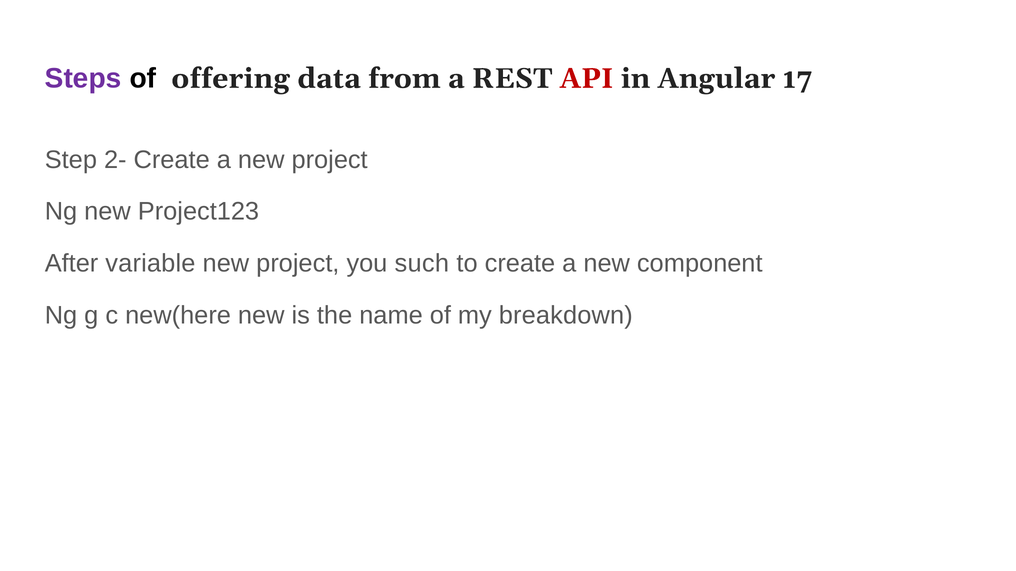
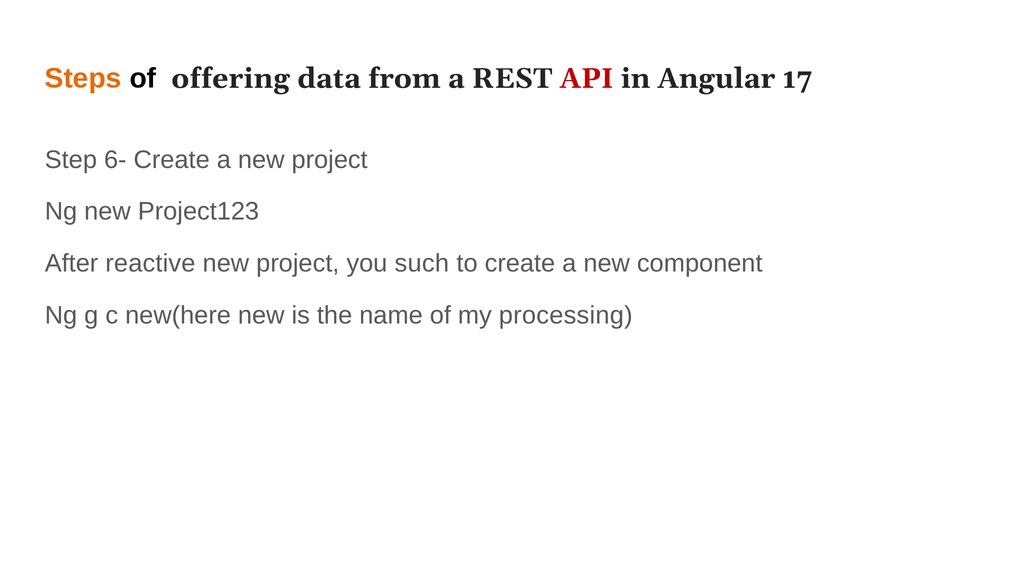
Steps colour: purple -> orange (83, 79)
2-: 2- -> 6- (115, 160)
variable: variable -> reactive (150, 264)
breakdown: breakdown -> processing (566, 316)
